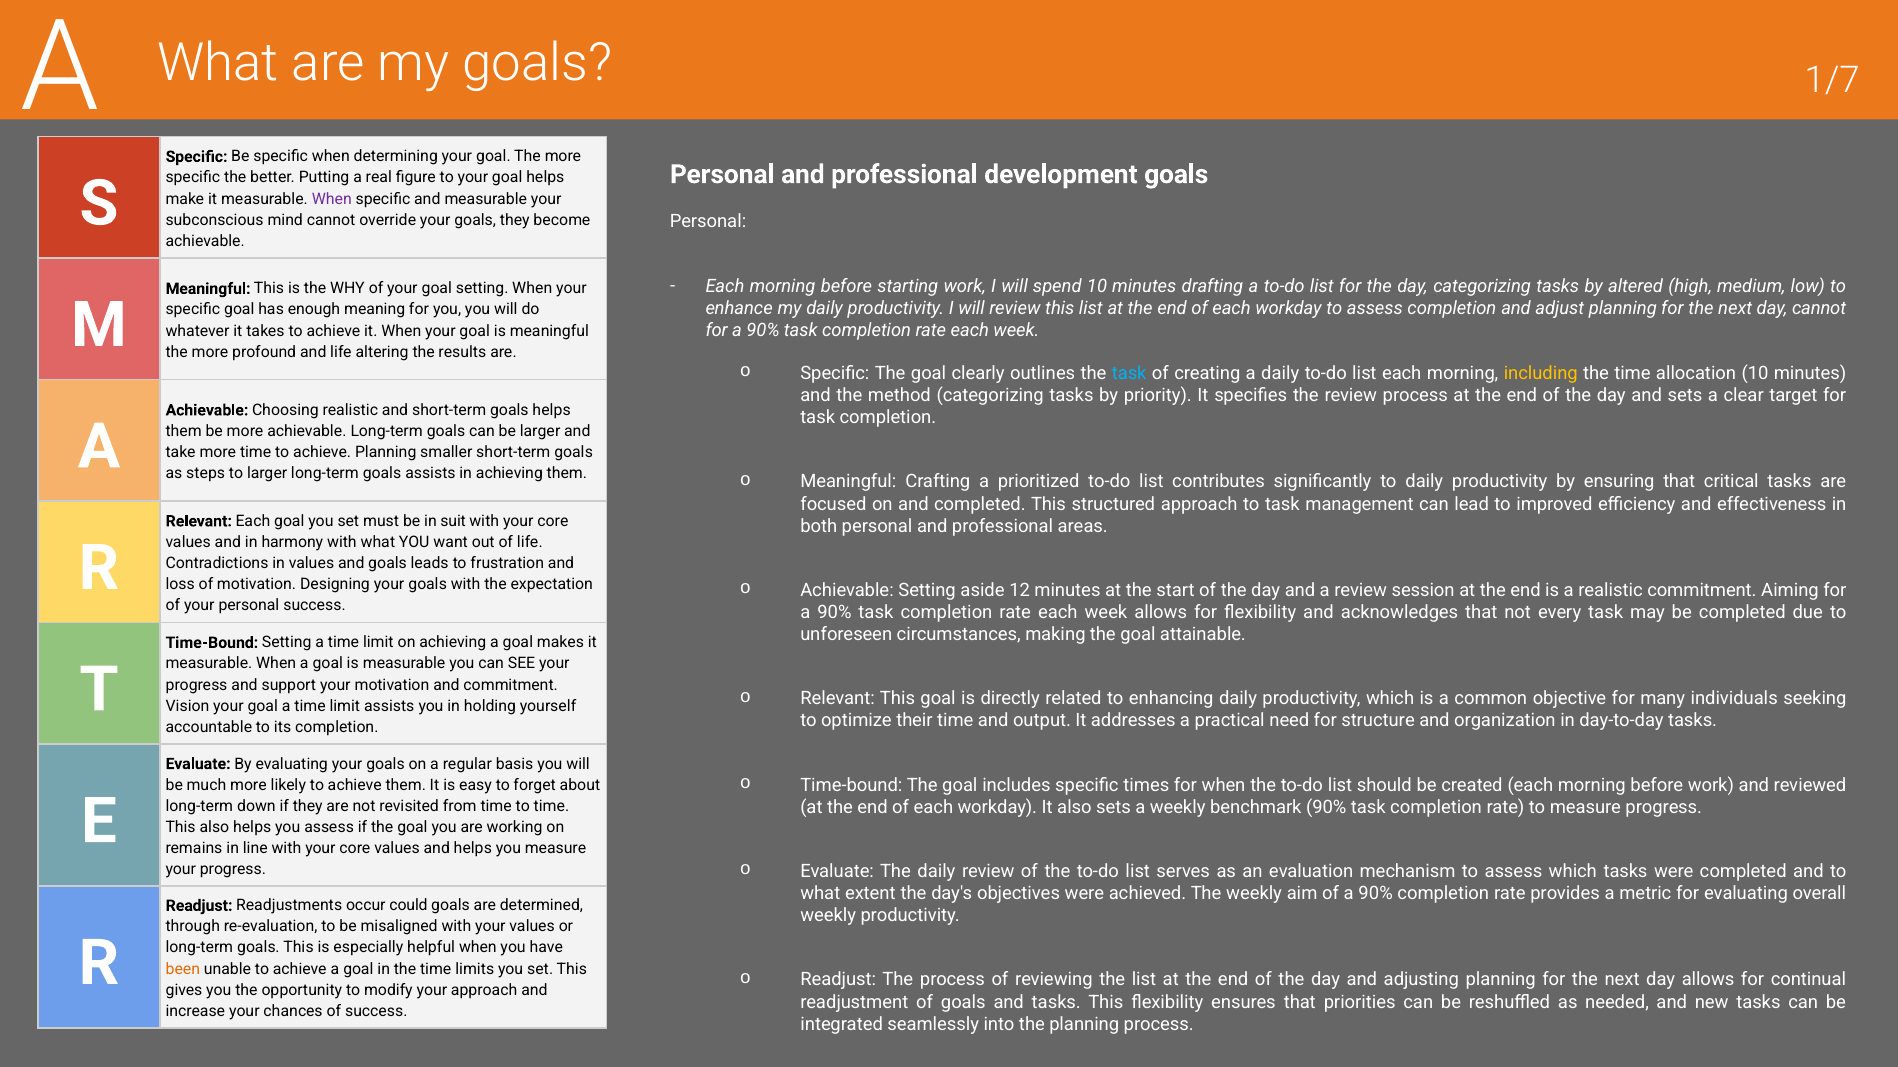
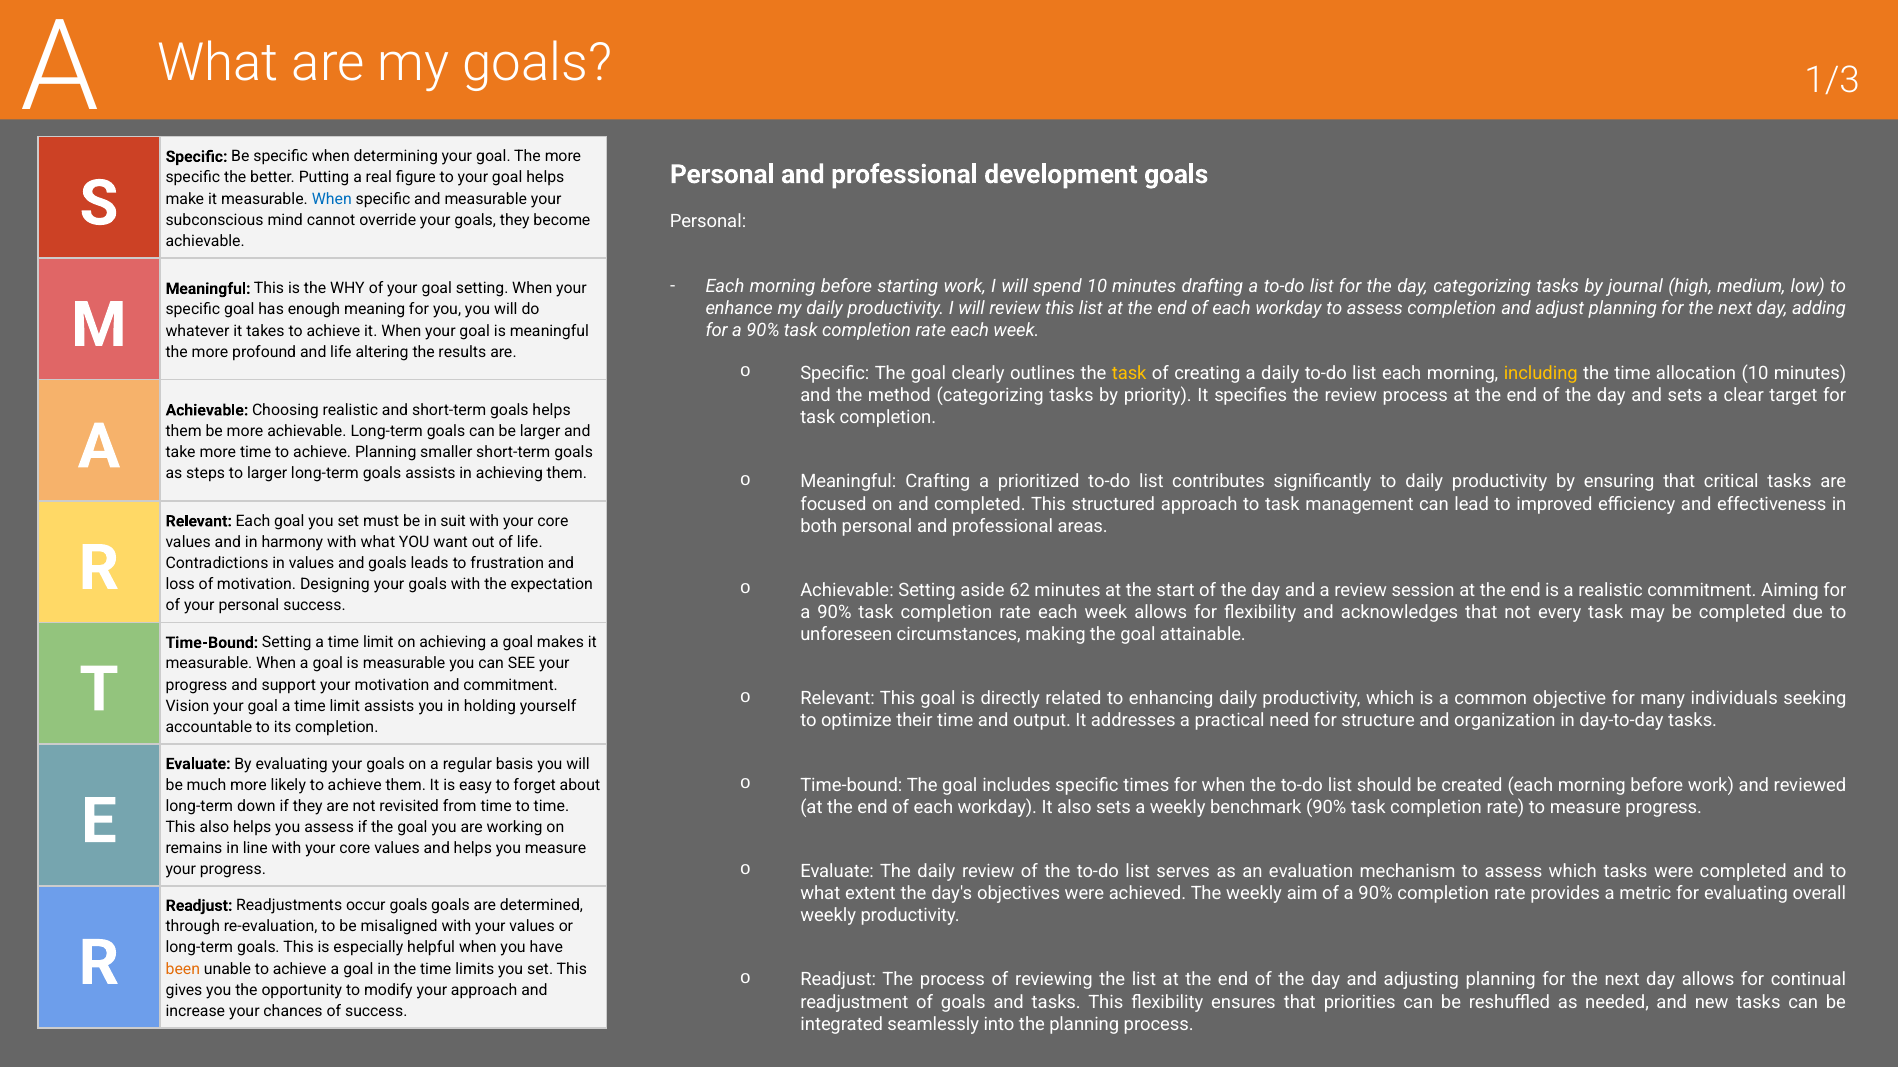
1/7: 1/7 -> 1/3 (1832, 80)
When colour: purple -> blue (332, 199)
altered: altered -> journal (1636, 286)
day cannot: cannot -> adding (1819, 308)
task colour: light blue -> yellow (1129, 374)
12: 12 -> 62 (1020, 591)
occur could: could -> goals (409, 906)
